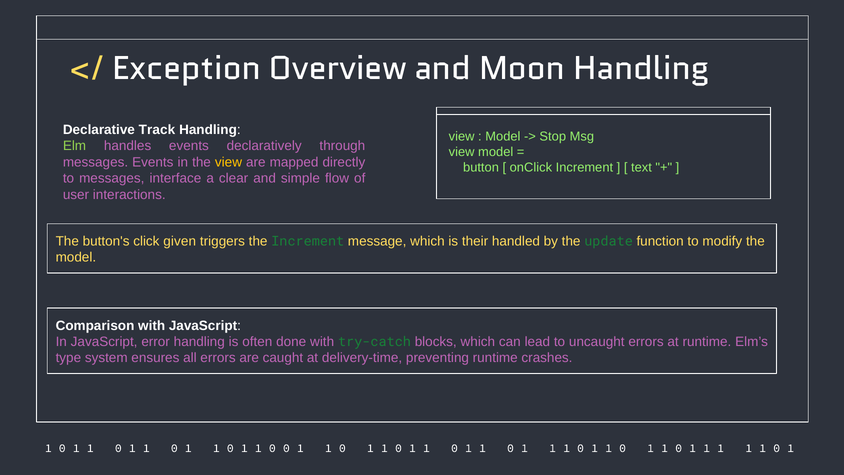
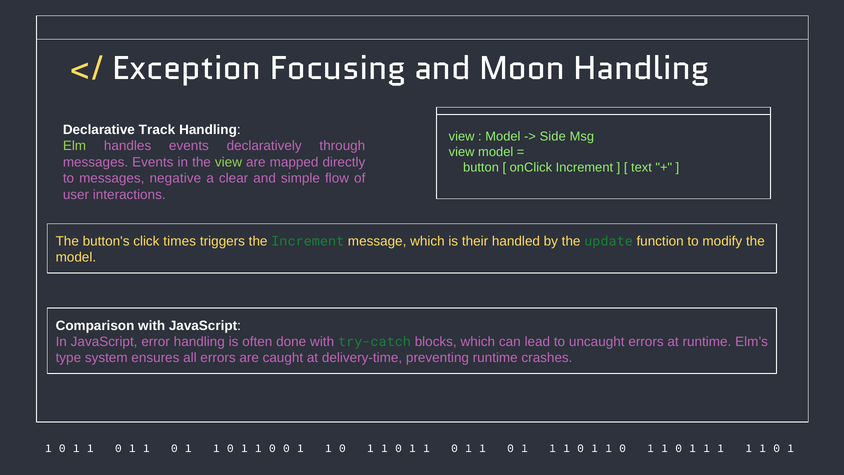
Overview: Overview -> Focusing (338, 69)
Stop: Stop -> Side (553, 136)
view colour: yellow -> light green (228, 162)
interface: interface -> negative (175, 178)
given: given -> times (180, 241)
